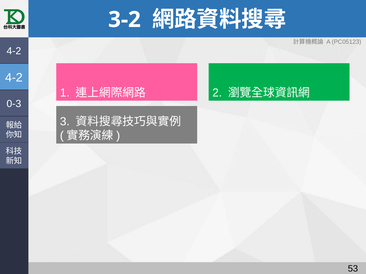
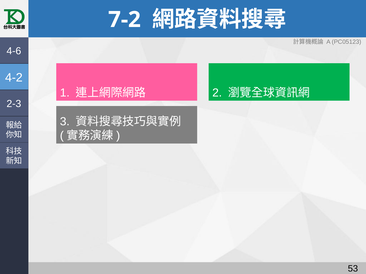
3-2: 3-2 -> 7-2 (124, 20)
4-2: 4-2 -> 4-6 (14, 51)
0-3: 0-3 -> 2-3 (14, 104)
